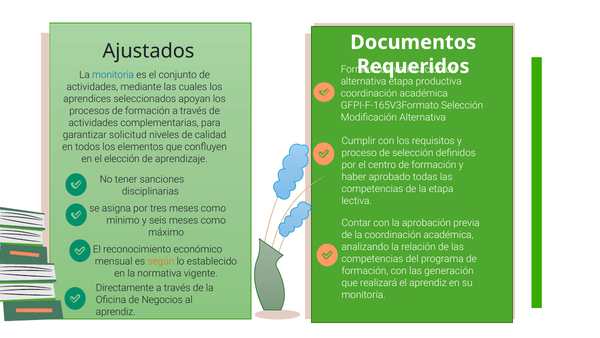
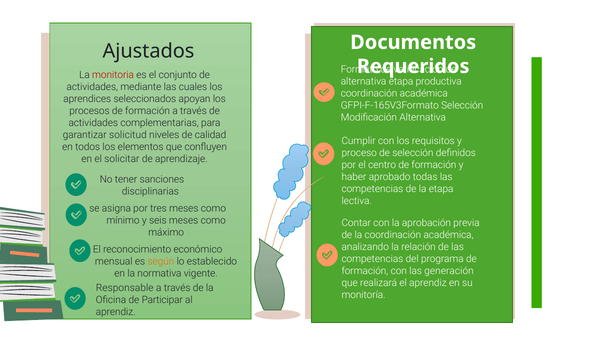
monitoria colour: blue -> red (113, 75)
elección: elección -> solicitar (122, 159)
Directamente: Directamente -> Responsable (125, 288)
Negocios: Negocios -> Participar (162, 300)
